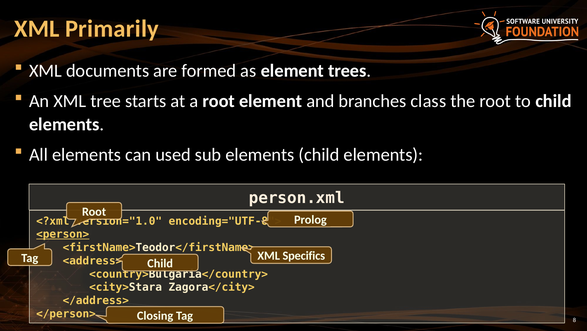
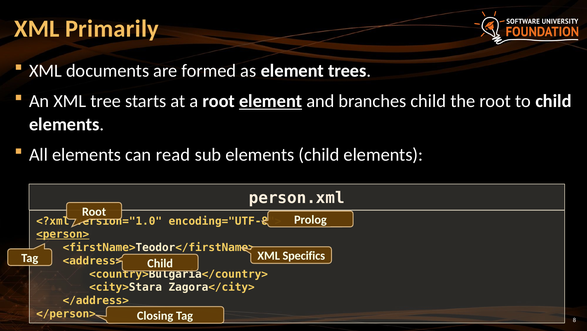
element underline: none -> present (271, 101)
branches class: class -> child (428, 101)
used: used -> read (173, 155)
